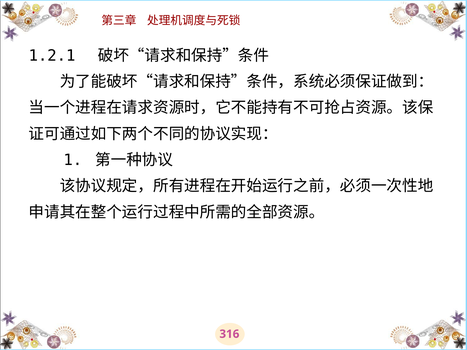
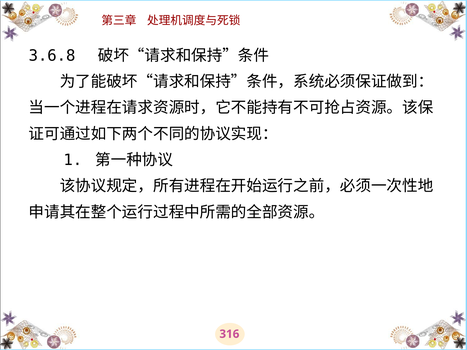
1.2.1: 1.2.1 -> 3.6.8 (52, 56)
